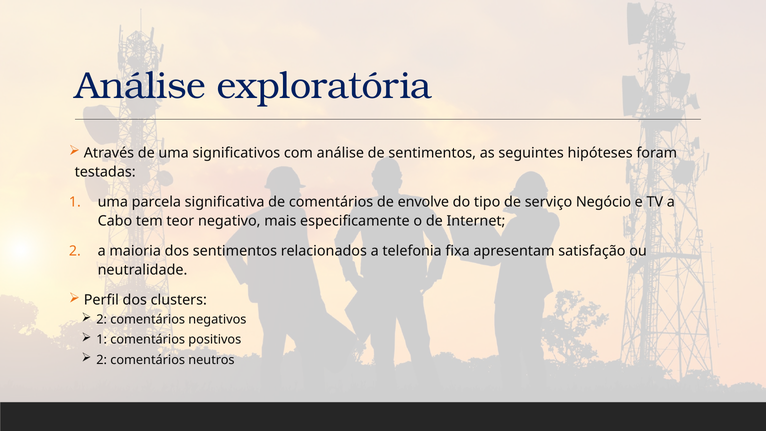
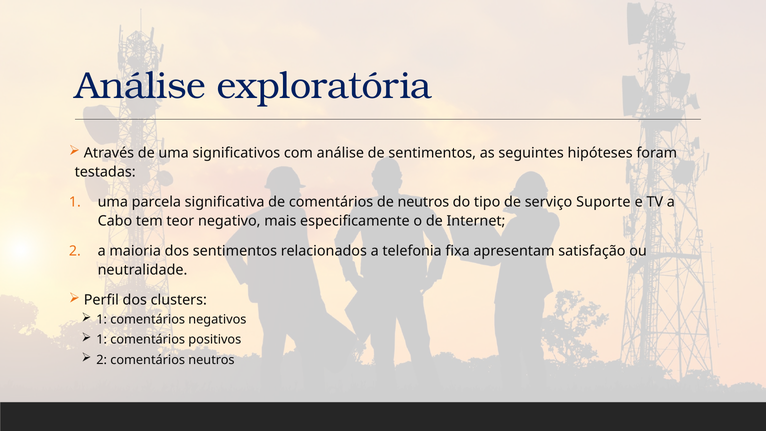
de envolve: envolve -> neutros (423, 202)
Negócio: Negócio -> Suporte (603, 202)
2: 2 -> 1 (102, 319)
